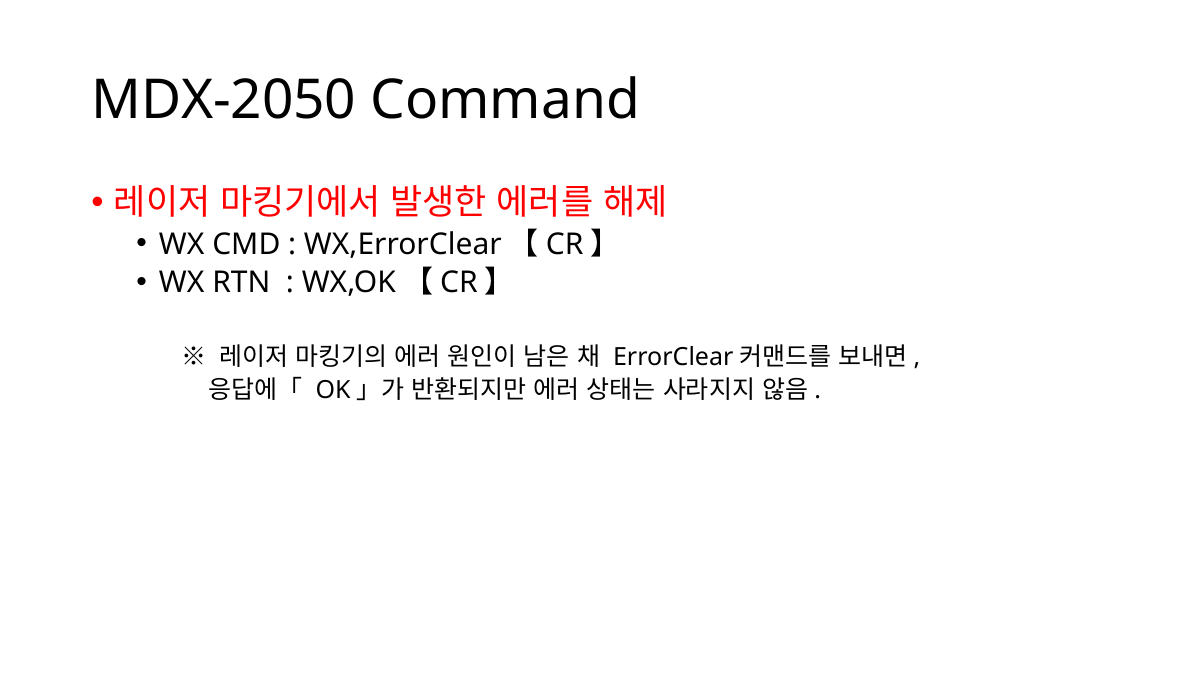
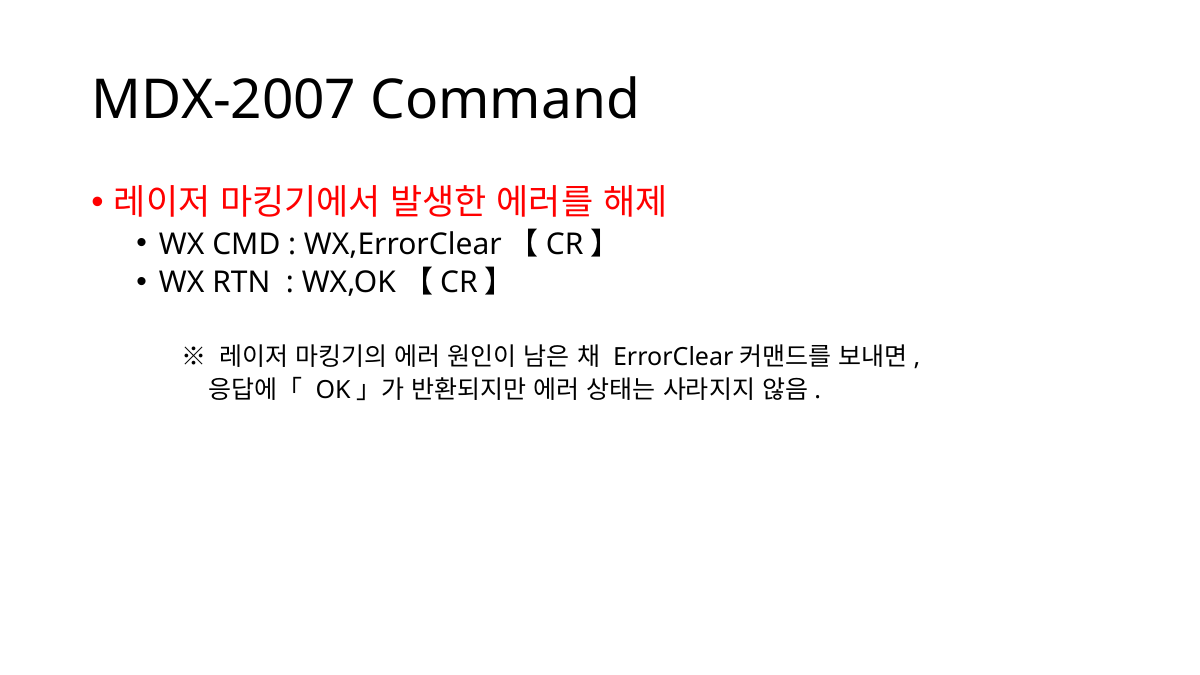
MDX-2050: MDX-2050 -> MDX-2007 (224, 101)
